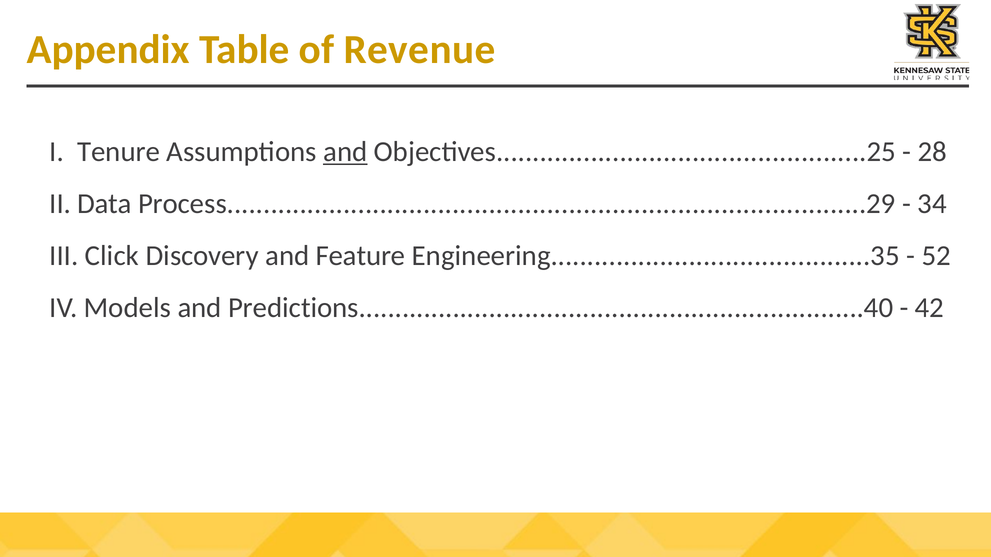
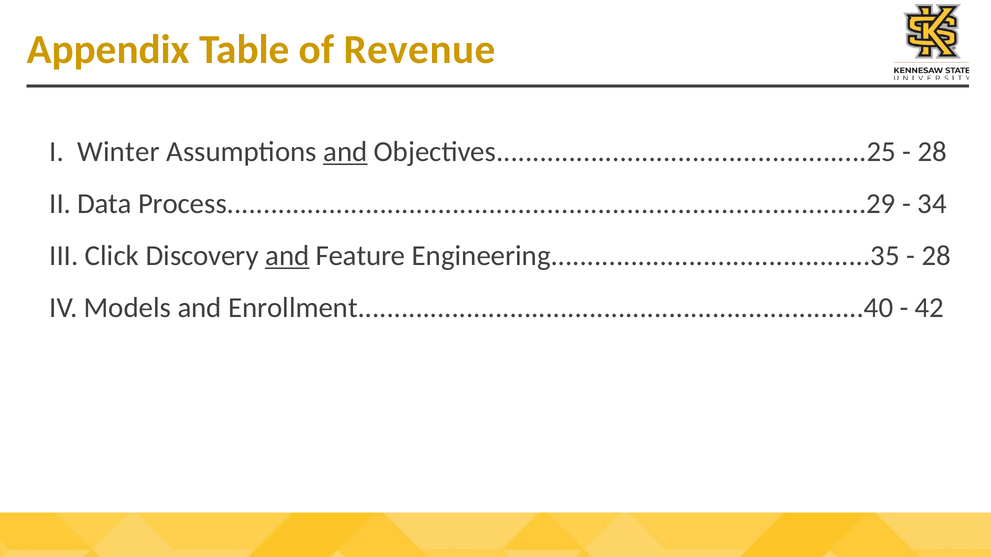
Tenure: Tenure -> Winter (118, 152)
and underline: none -> present (287, 256)
52: 52 -> 28 (936, 256)
Predictions......................................................................40: Predictions......................................................................40 -> Enrollment......................................................................40 (561, 308)
